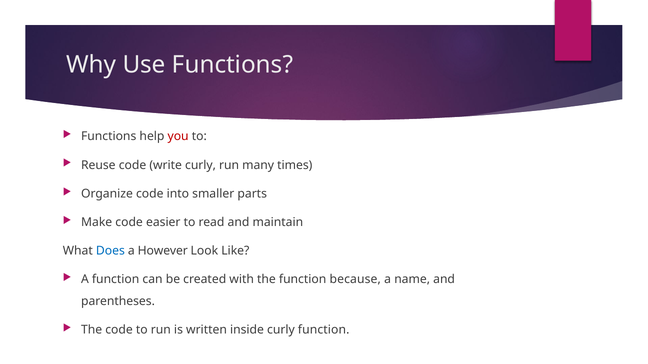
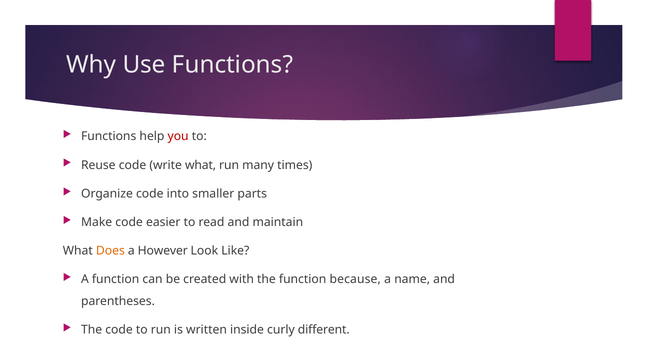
write curly: curly -> what (201, 165)
Does colour: blue -> orange (110, 251)
curly function: function -> different (324, 330)
